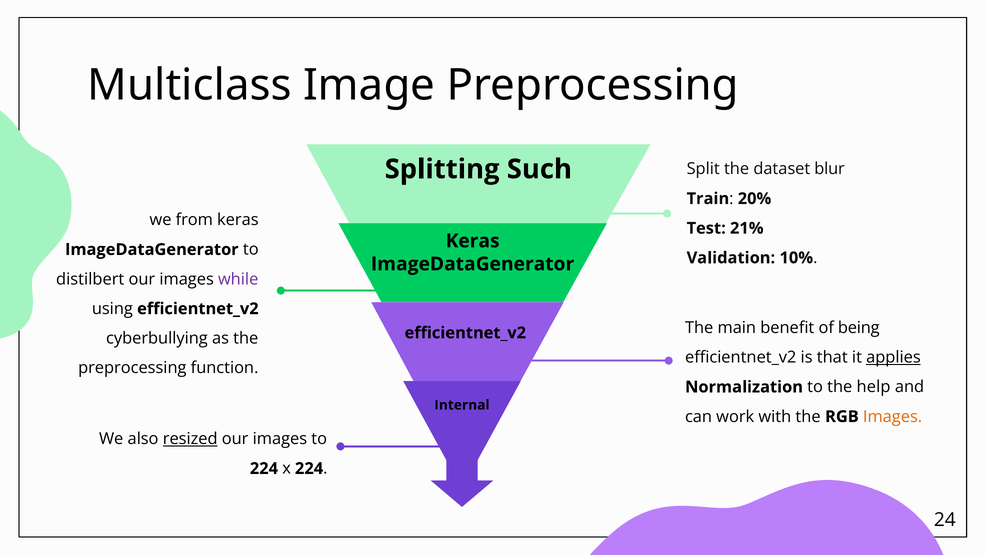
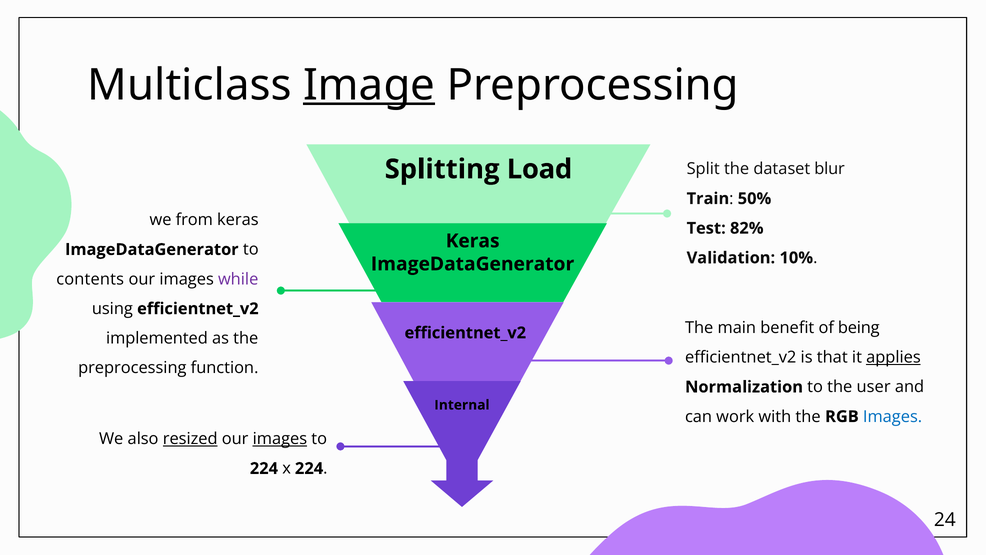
Image underline: none -> present (369, 85)
Such: Such -> Load (540, 169)
20%: 20% -> 50% (755, 199)
21%: 21% -> 82% (747, 228)
distilbert: distilbert -> contents (90, 279)
cyberbullying: cyberbullying -> implemented (157, 338)
help: help -> user (874, 387)
Images colour: orange -> blue (893, 416)
images underline: none -> present (280, 439)
